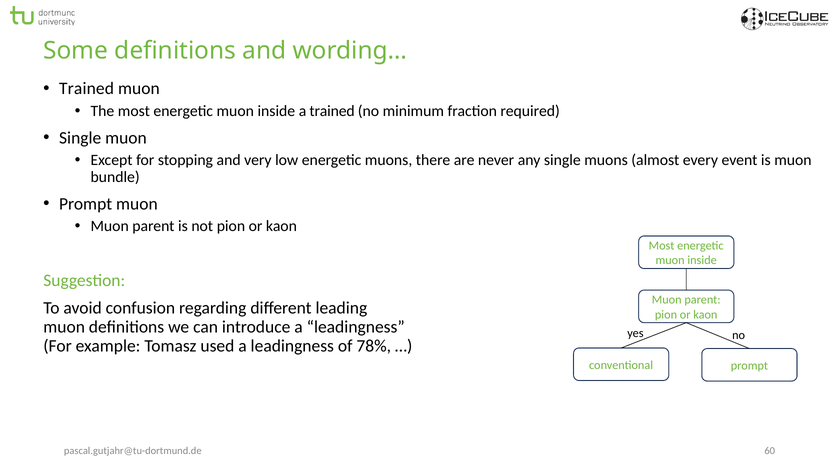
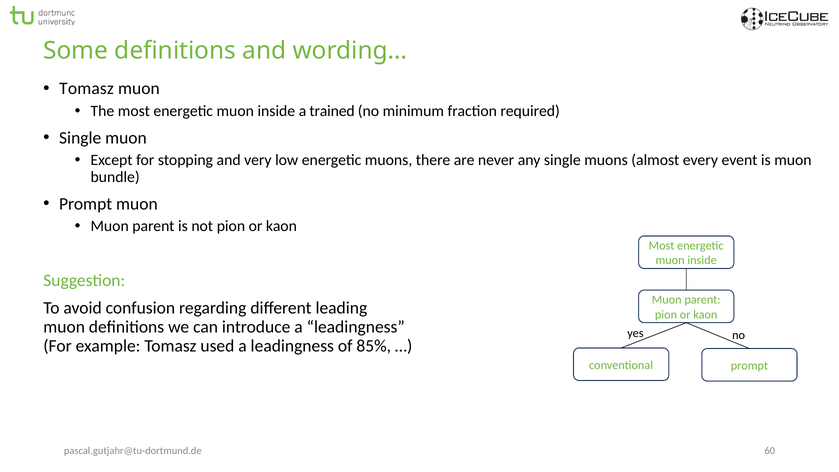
Trained: Trained -> Tomasz (87, 89)
78%: 78% -> 85% (374, 346)
